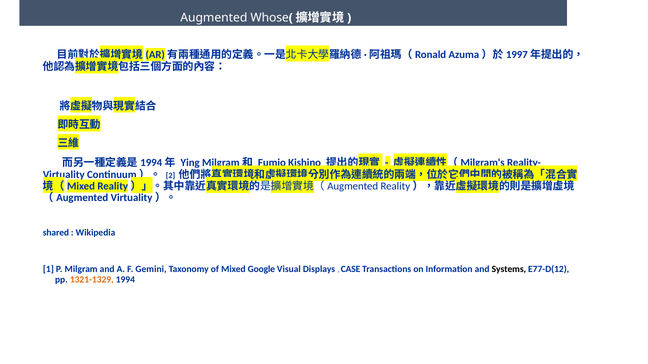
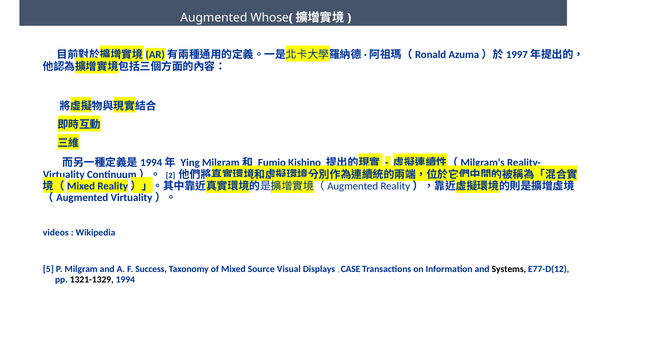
shared: shared -> videos (56, 233)
1: 1 -> 5 (48, 270)
Gemini: Gemini -> Success (151, 270)
Google: Google -> Source (261, 270)
1321-1329 colour: orange -> black (92, 280)
